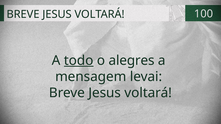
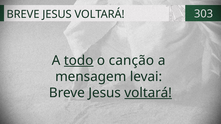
100: 100 -> 303 (204, 14)
alegres: alegres -> canção (131, 61)
voltará underline: none -> present (148, 93)
